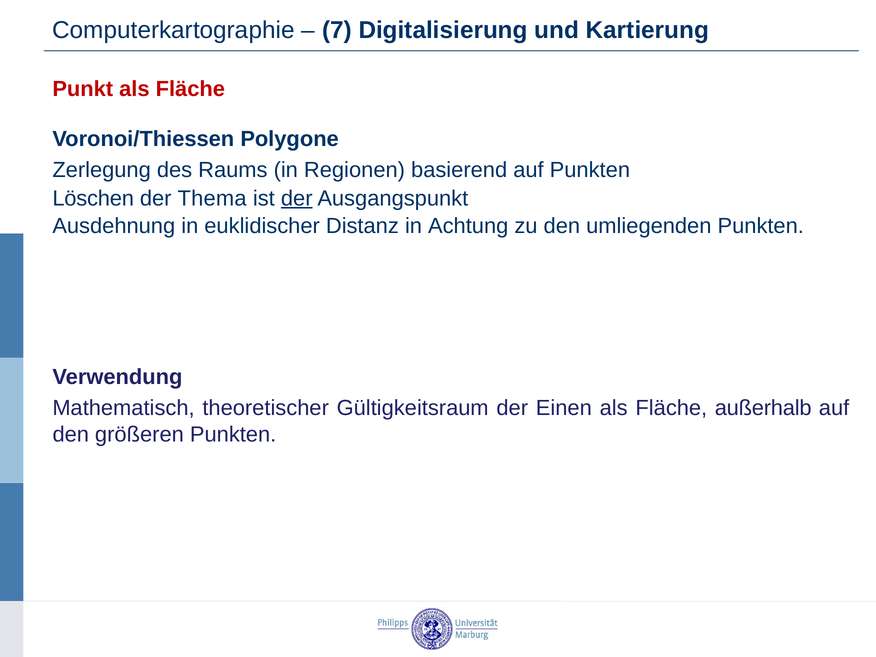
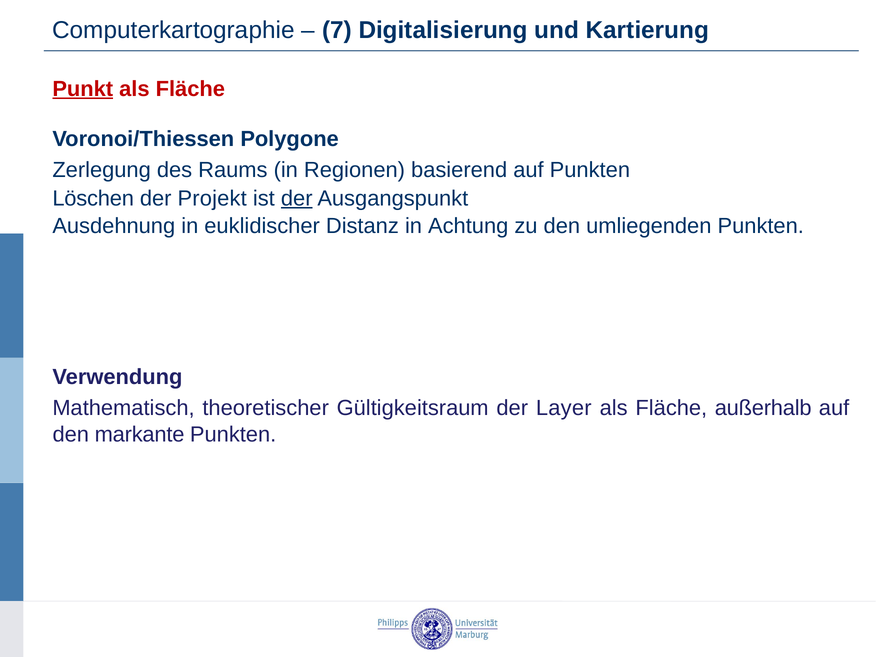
Punkt underline: none -> present (83, 89)
Thema: Thema -> Projekt (212, 198)
Einen: Einen -> Layer (564, 408)
größeren: größeren -> markante (140, 434)
